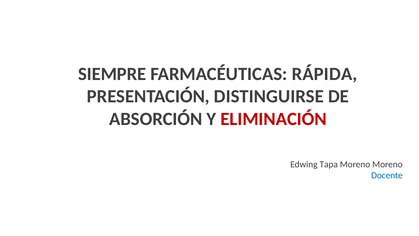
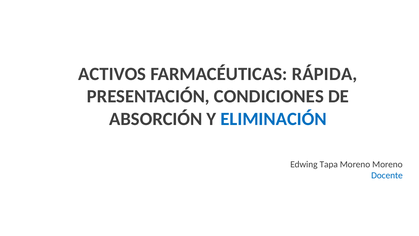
SIEMPRE: SIEMPRE -> ACTIVOS (112, 74)
DISTINGUIRSE: DISTINGUIRSE -> CONDICIONES (269, 96)
ELIMINACIÓN colour: red -> blue (274, 119)
